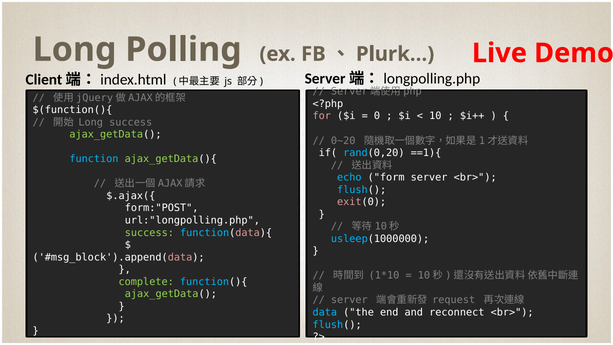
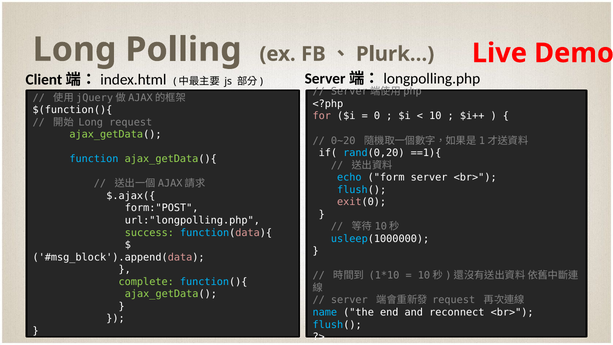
Long success: success -> request (131, 122)
data: data -> name (325, 312)
